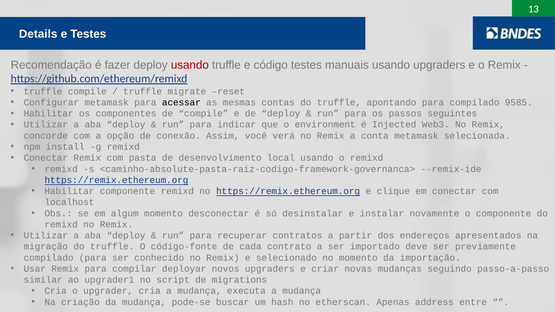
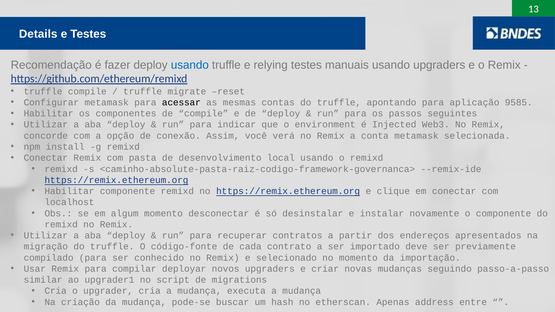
usando colour: red -> blue (190, 65)
código: código -> relying (271, 65)
para compilado: compilado -> aplicação (474, 102)
